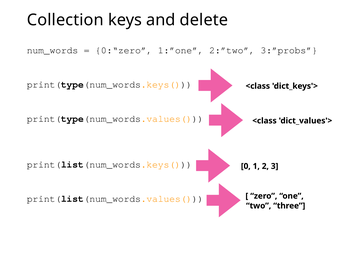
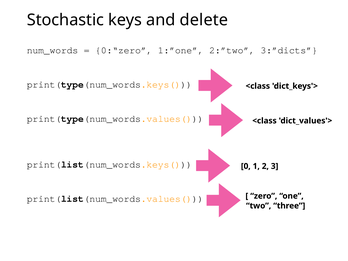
Collection: Collection -> Stochastic (65, 20)
3:”probs: 3:”probs -> 3:”dicts (289, 50)
